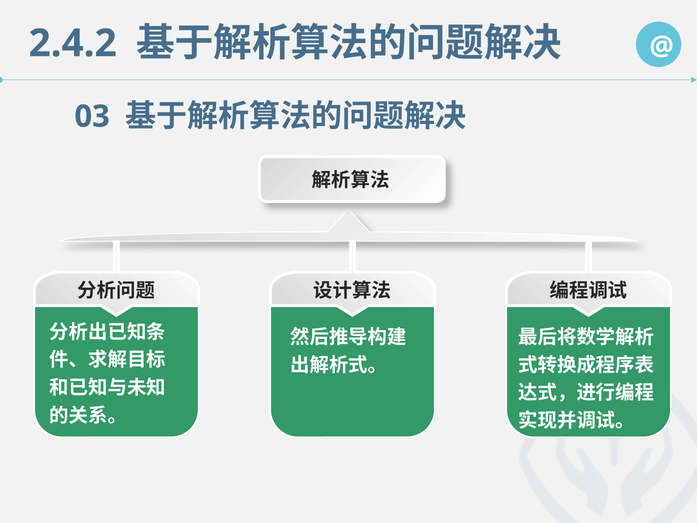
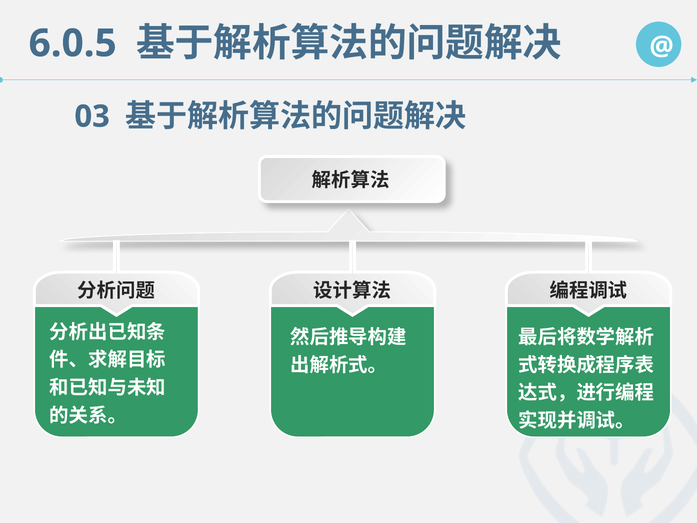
2.4.2: 2.4.2 -> 6.0.5 (73, 43)
